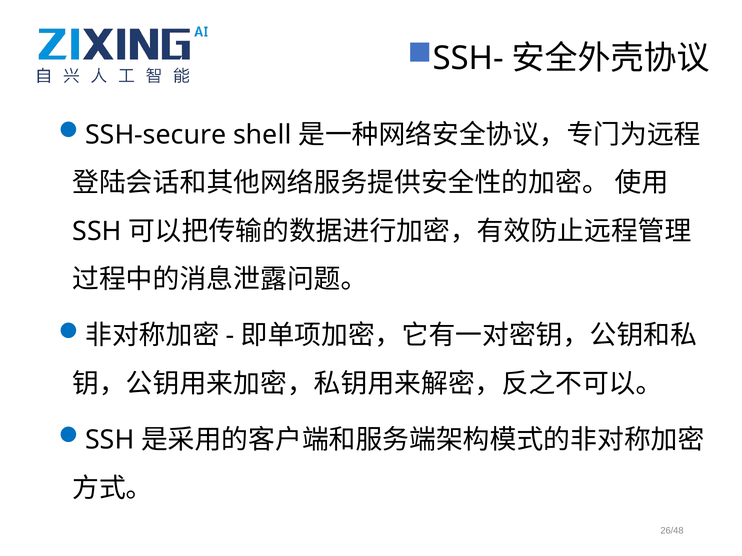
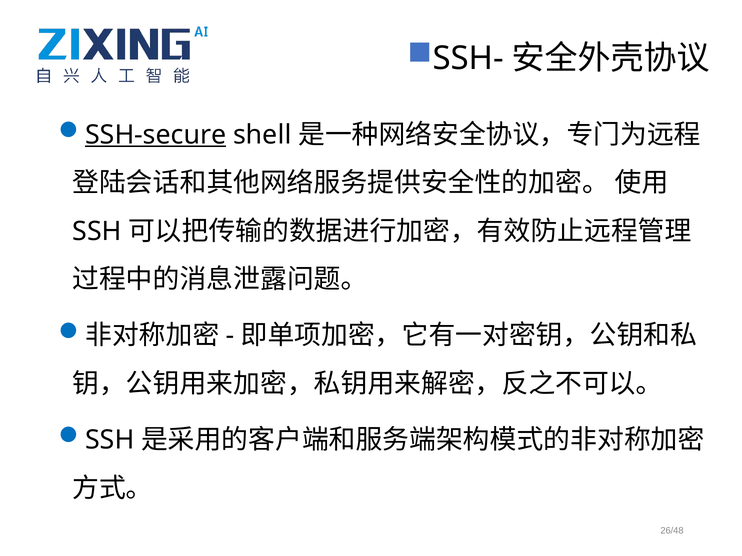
SSH-secure underline: none -> present (156, 135)
